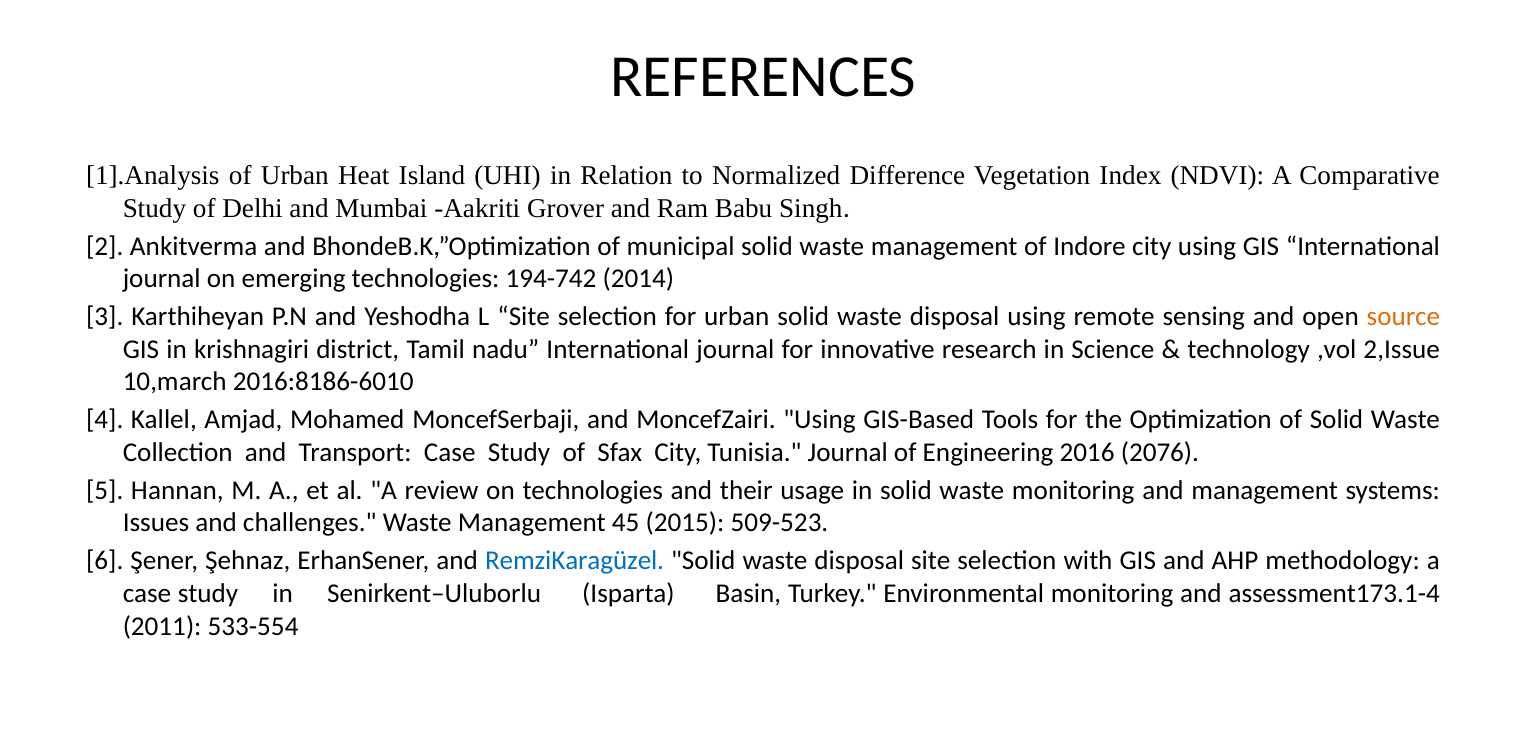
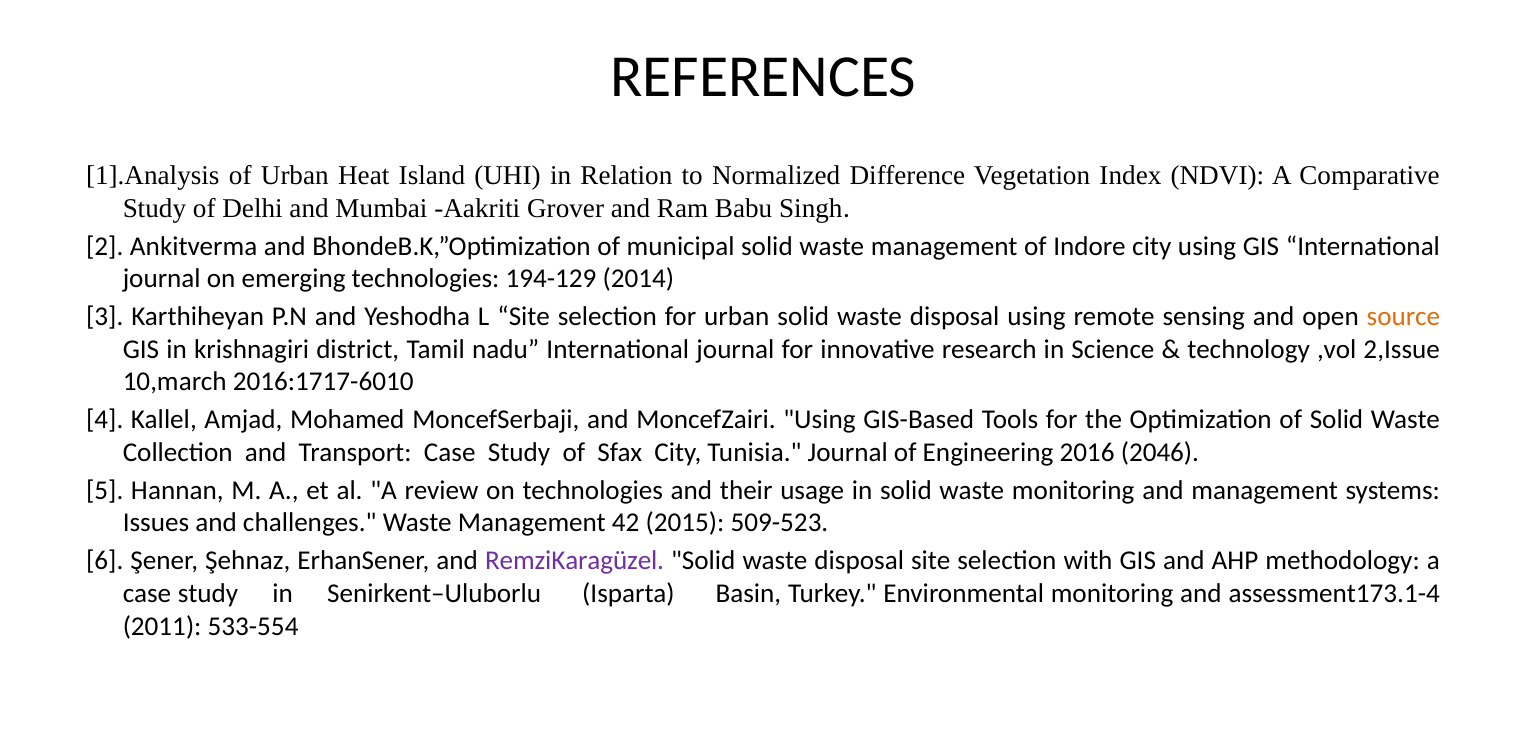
194-742: 194-742 -> 194-129 (551, 279)
2016:8186-6010: 2016:8186-6010 -> 2016:1717-6010 (323, 382)
2076: 2076 -> 2046 (1160, 453)
45: 45 -> 42 (626, 523)
RemziKaragüzel colour: blue -> purple (575, 561)
